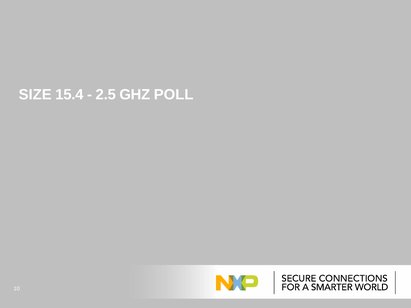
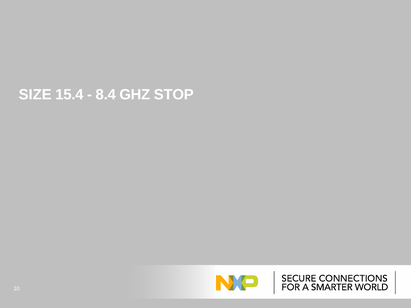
2.5: 2.5 -> 8.4 (106, 95)
POLL: POLL -> STOP (174, 95)
